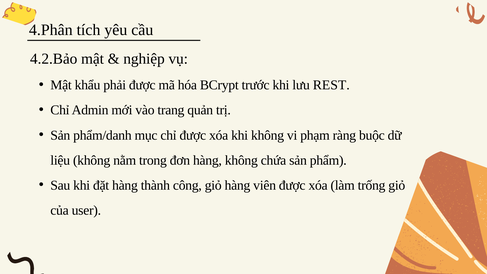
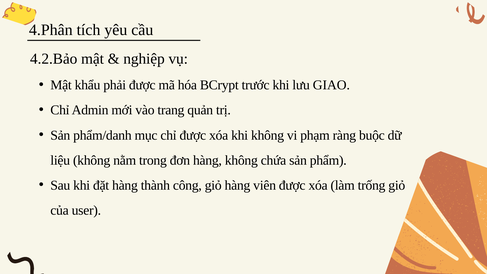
REST: REST -> GIAO (331, 85)
